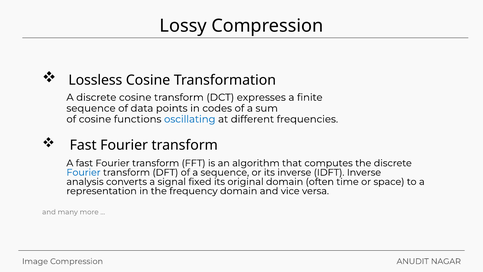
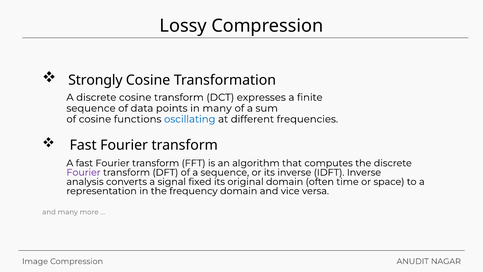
Lossless: Lossless -> Strongly (95, 80)
in codes: codes -> many (217, 108)
Fourier colour: blue -> purple (83, 172)
